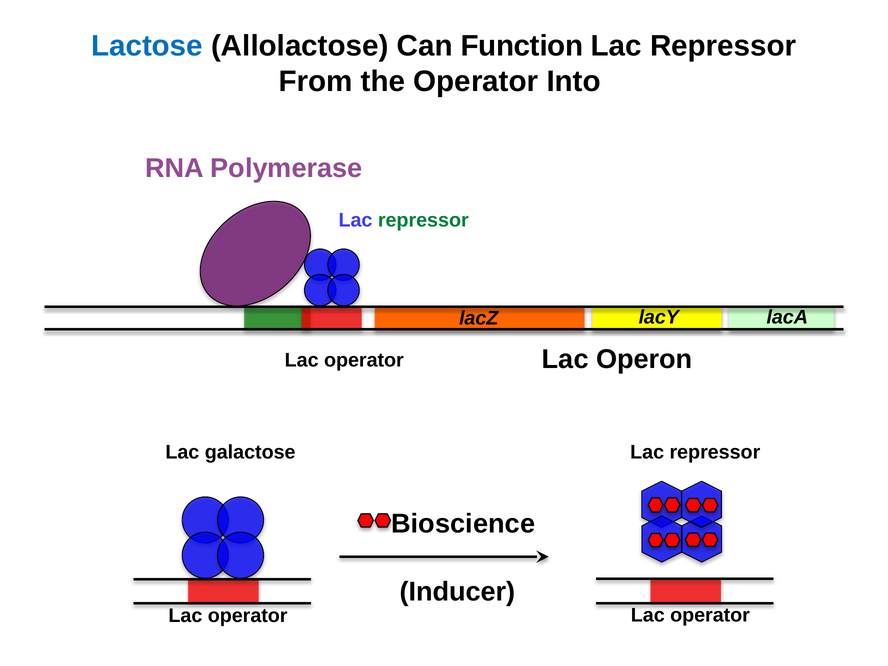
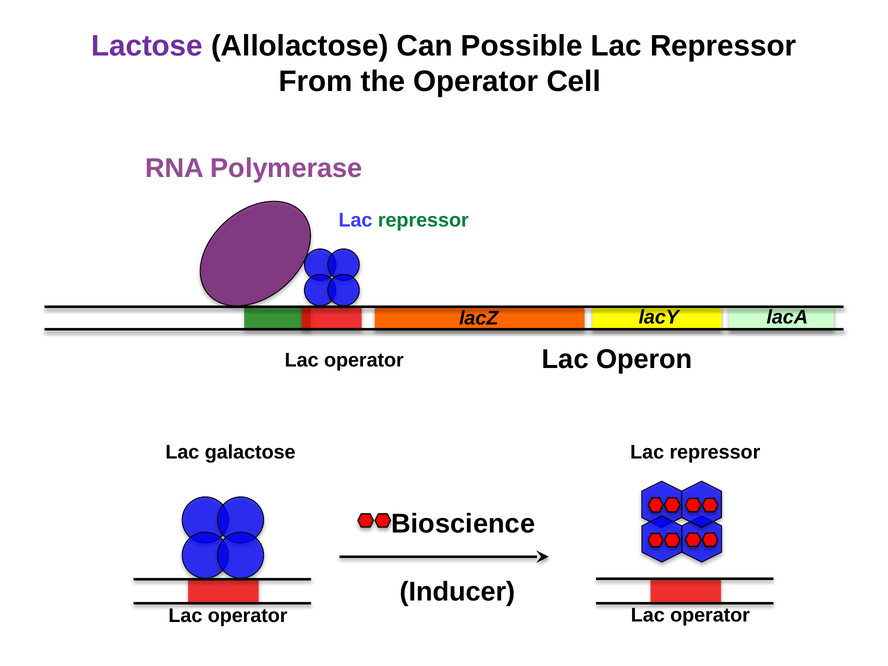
Lactose colour: blue -> purple (147, 46)
Function: Function -> Possible (522, 46)
Into: Into -> Cell (574, 82)
